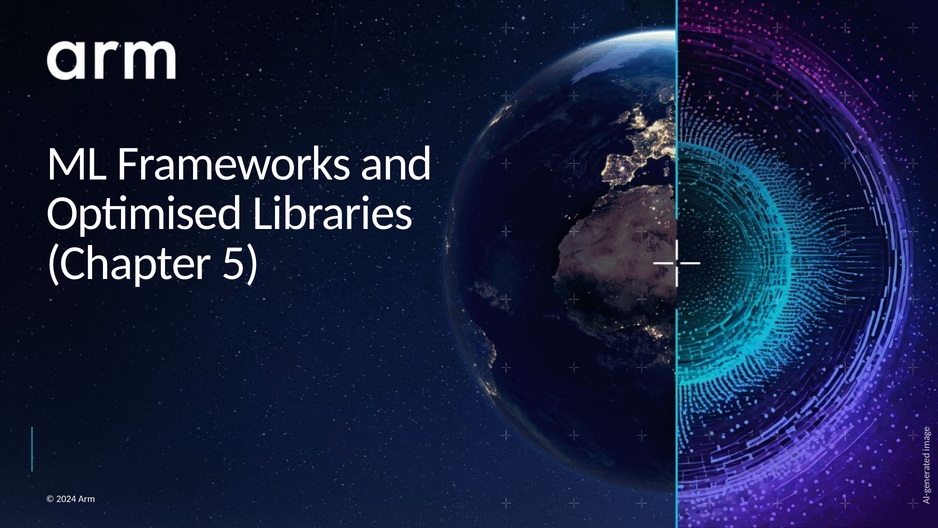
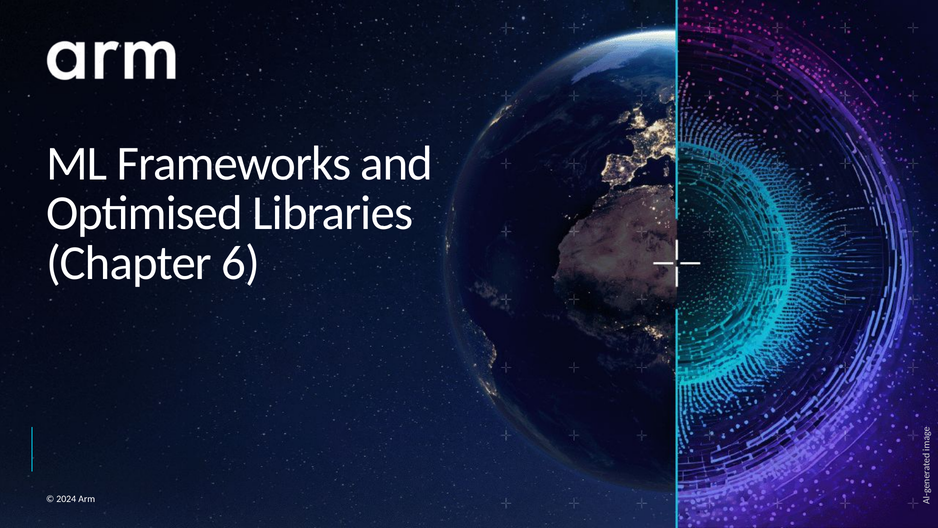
5: 5 -> 6 (241, 263)
